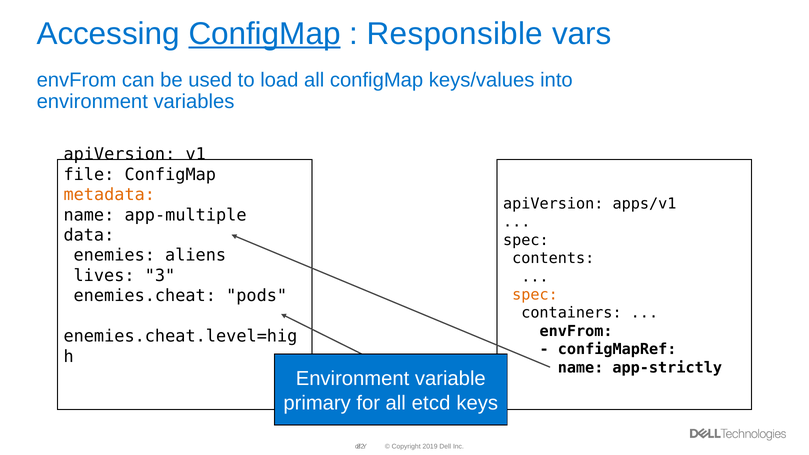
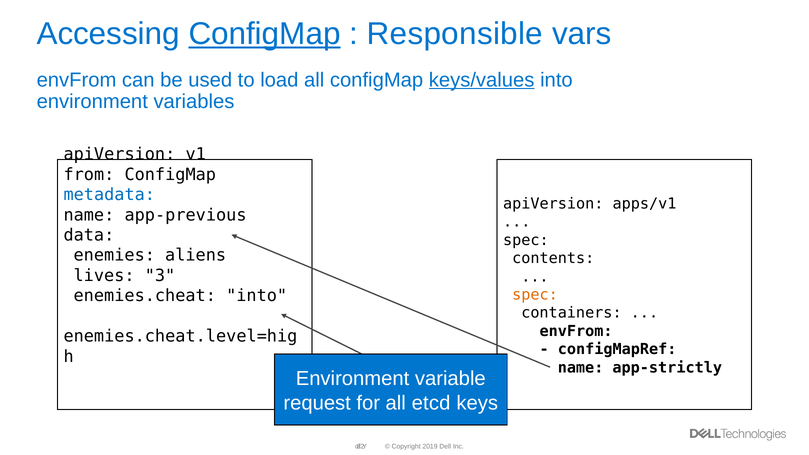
keys/values underline: none -> present (482, 80)
file: file -> from (89, 174)
metadata colour: orange -> blue (109, 195)
app-multiple: app-multiple -> app-previous (186, 215)
enemies.cheat pods: pods -> into (257, 296)
primary: primary -> request (317, 403)
